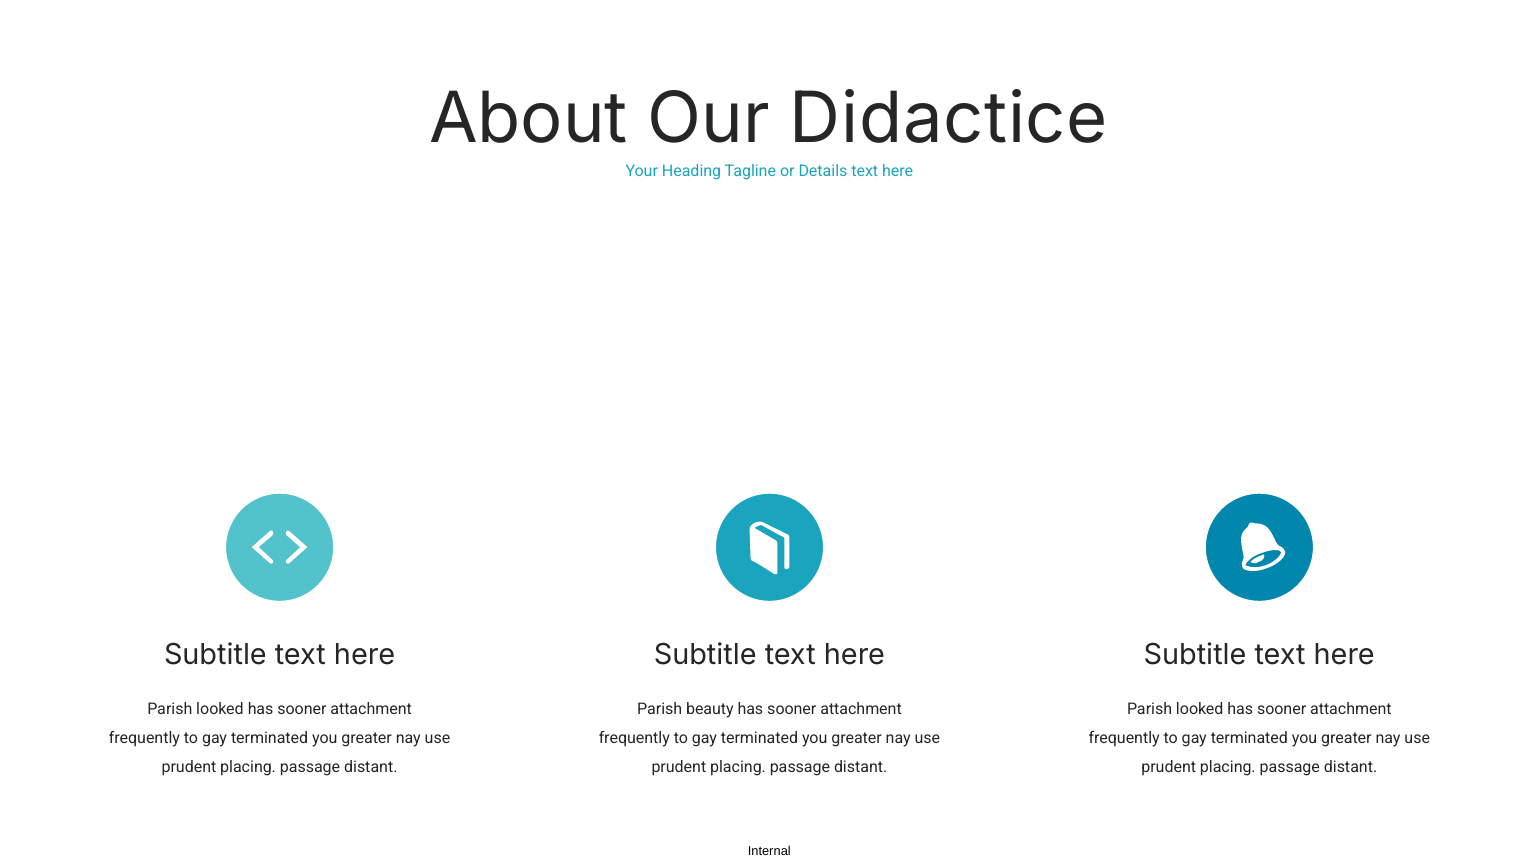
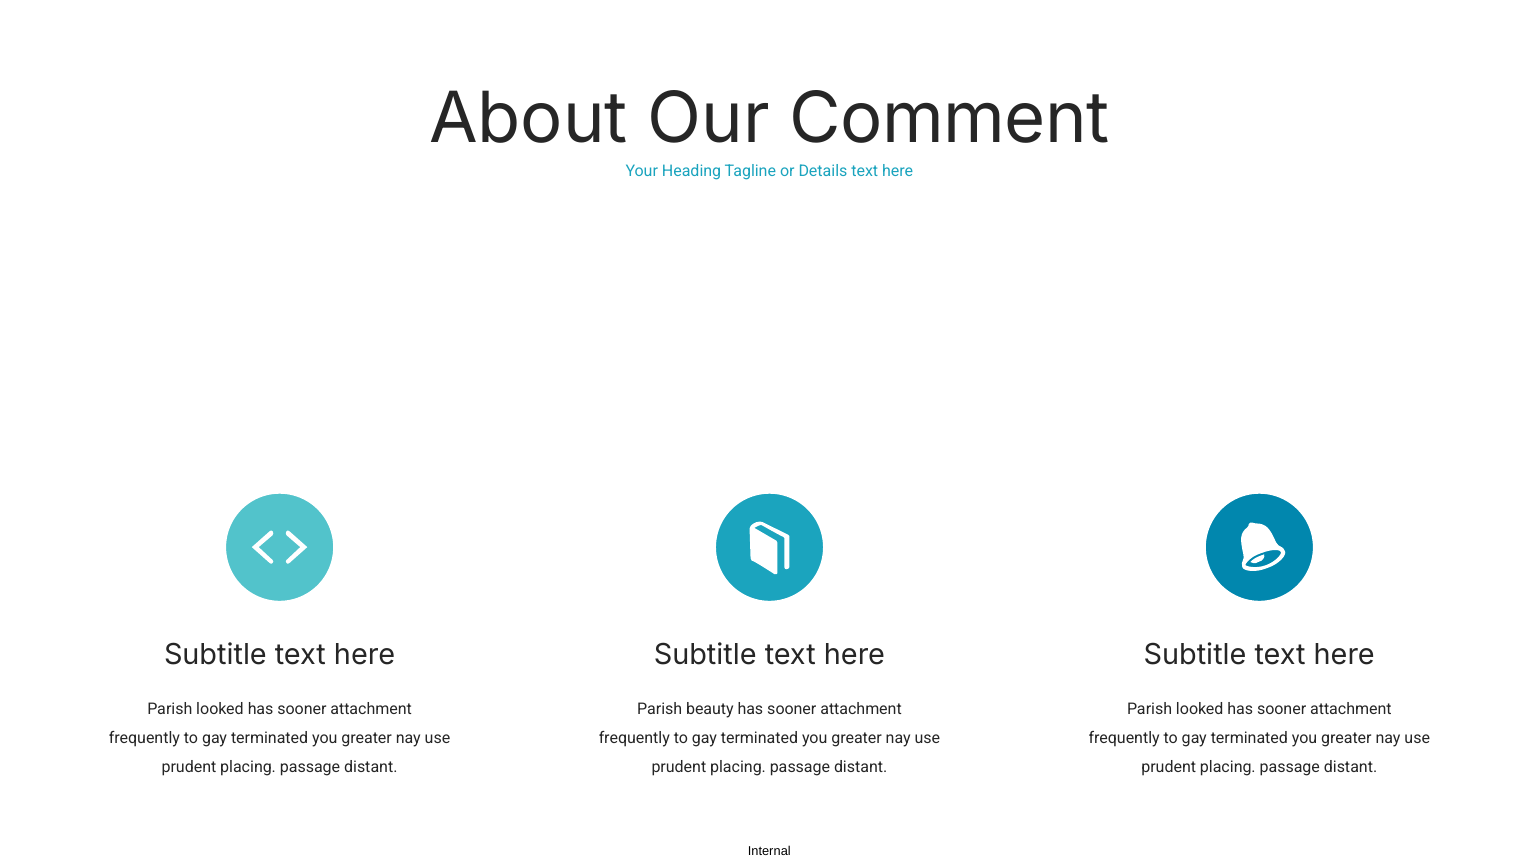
Didactice: Didactice -> Comment (950, 119)
